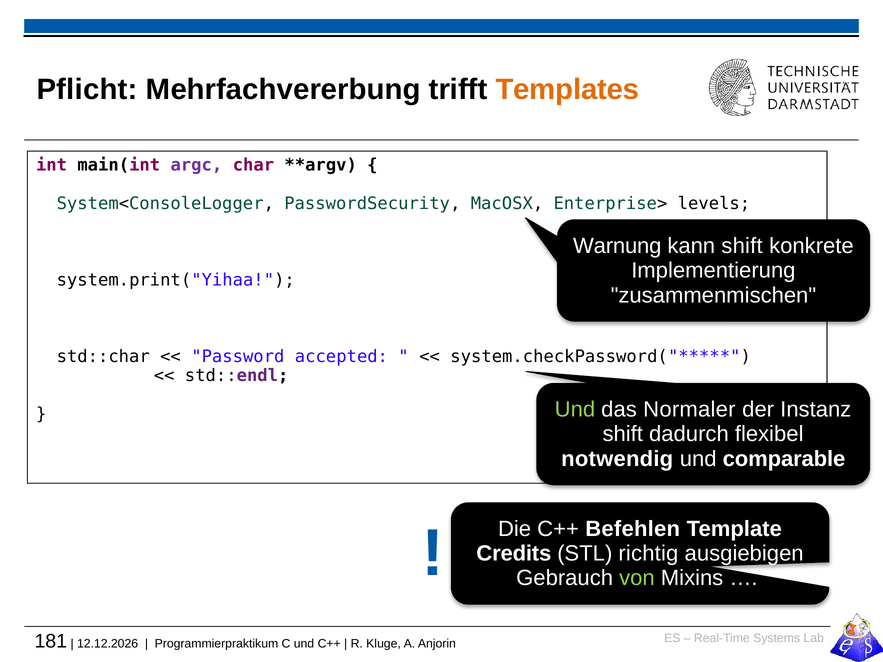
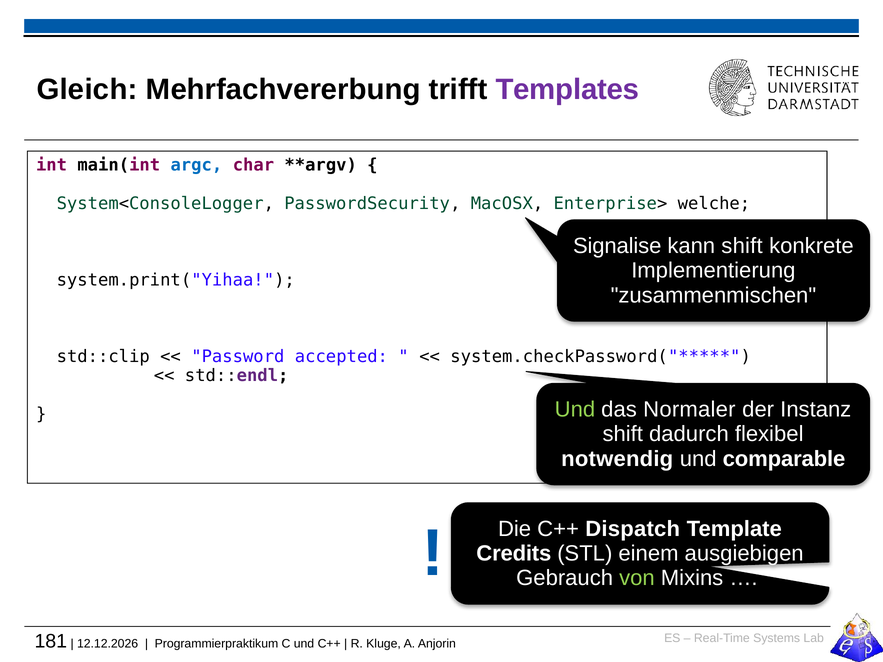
Pflicht: Pflicht -> Gleich (87, 90)
Templates colour: orange -> purple (567, 90)
argc colour: purple -> blue (196, 165)
levels: levels -> welche (714, 203)
Warnung: Warnung -> Signalise (617, 246)
std::char: std::char -> std::clip (103, 357)
Befehlen: Befehlen -> Dispatch (633, 529)
richtig: richtig -> einem (649, 554)
